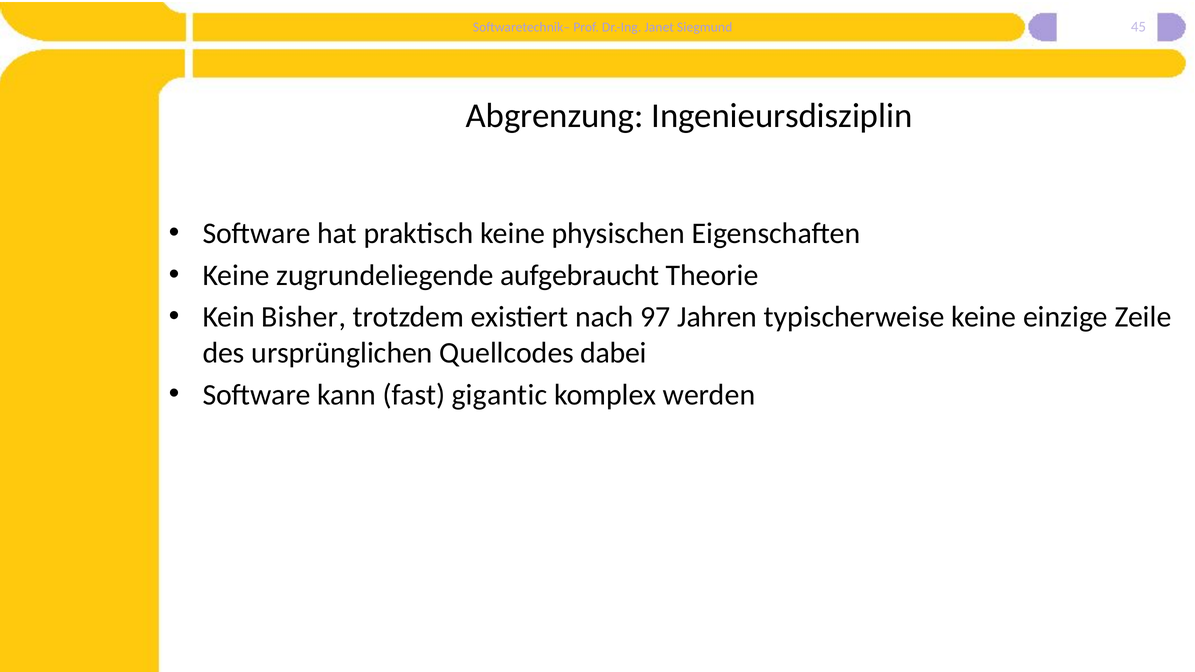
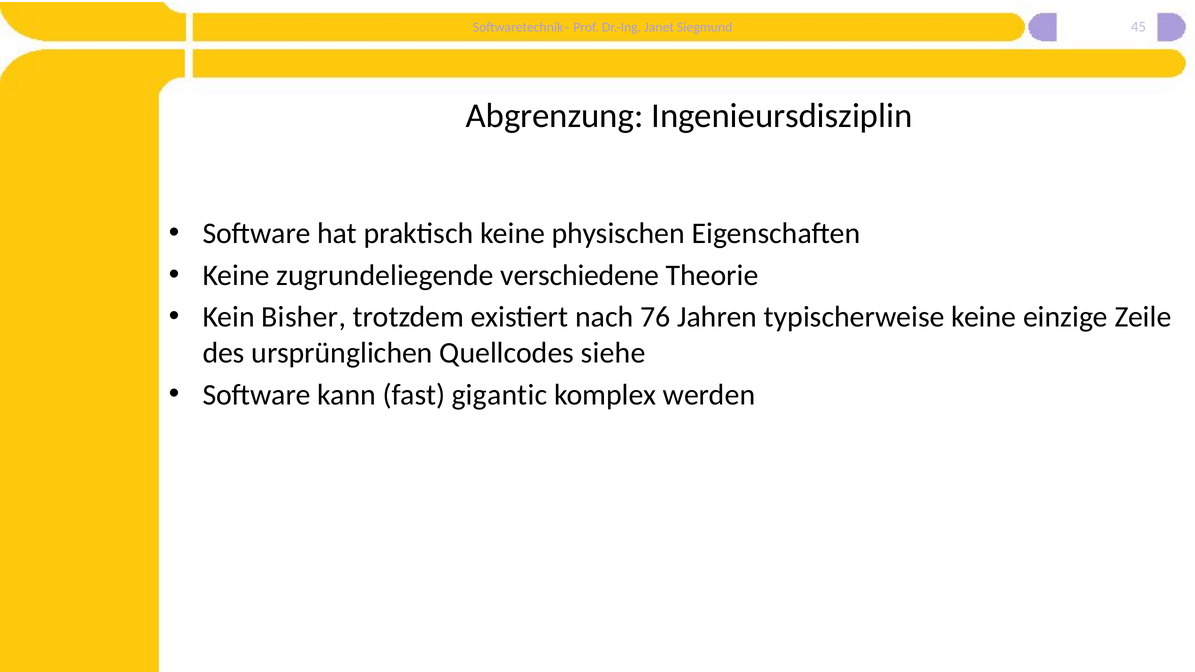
aufgebraucht: aufgebraucht -> verschiedene (580, 275)
97: 97 -> 76 (655, 317)
dabei: dabei -> siehe (613, 353)
